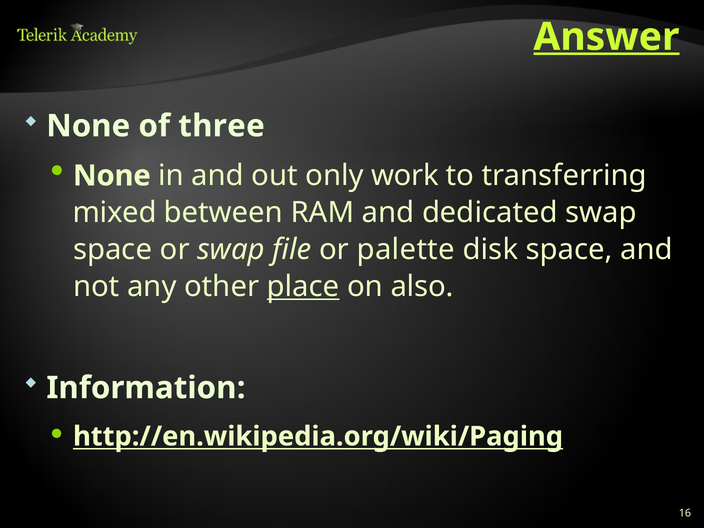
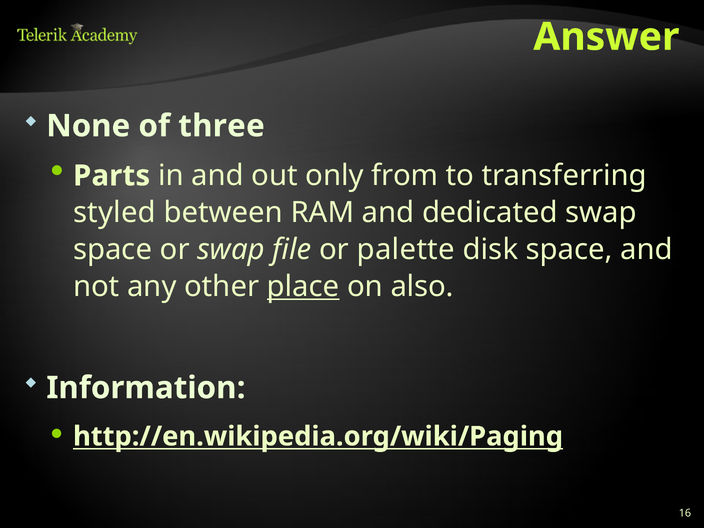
Answer underline: present -> none (606, 37)
None: None -> Parts (112, 176)
work: work -> from (405, 176)
mixed: mixed -> styled (114, 213)
